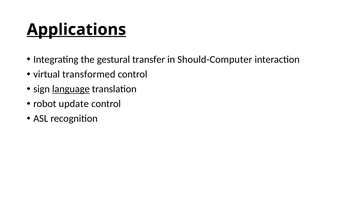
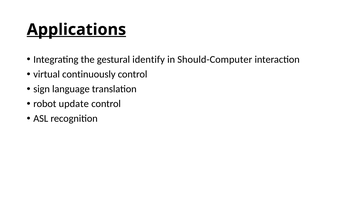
transfer: transfer -> identify (149, 59)
transformed: transformed -> continuously (89, 74)
language underline: present -> none (71, 89)
